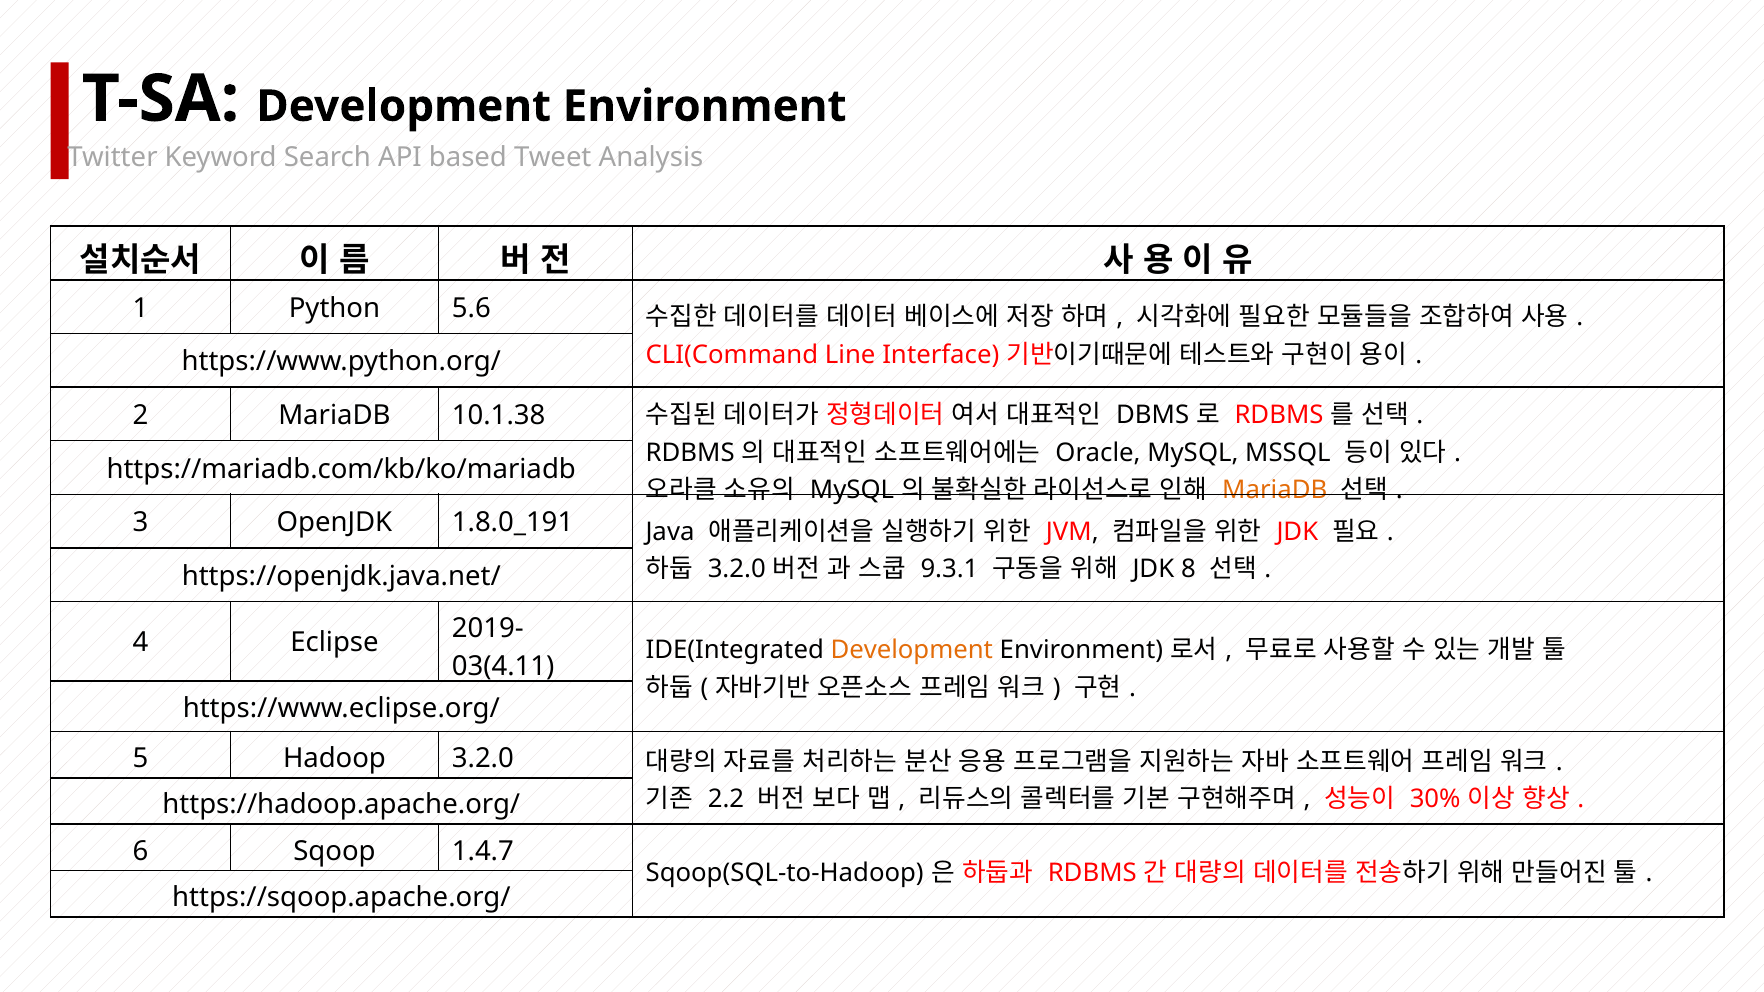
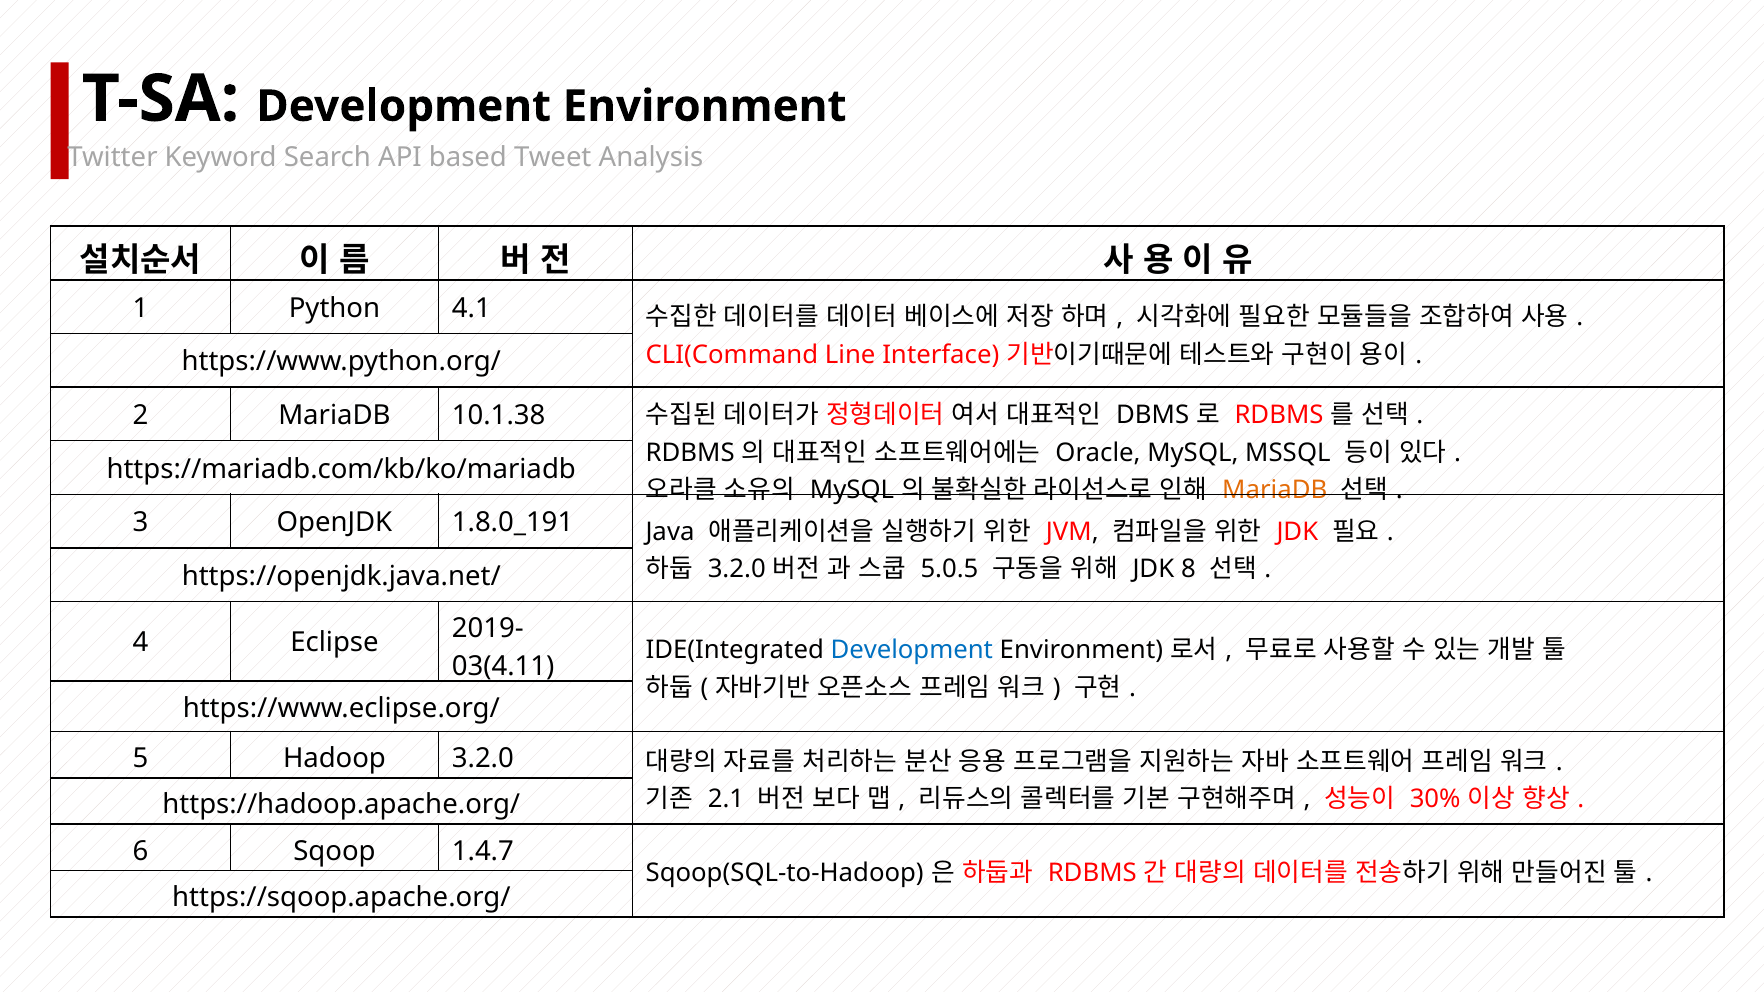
5.6: 5.6 -> 4.1 (471, 308)
9.3.1: 9.3.1 -> 5.0.5 (949, 570)
Development colour: orange -> blue (912, 651)
2.2: 2.2 -> 2.1 (726, 800)
